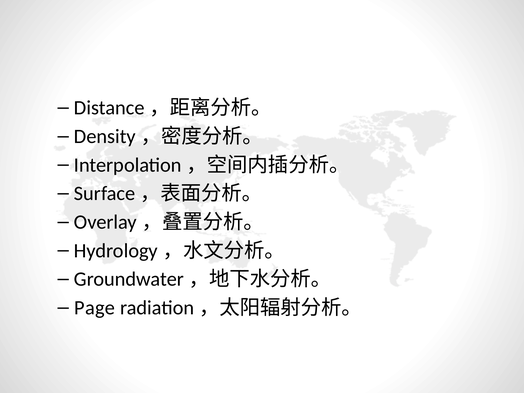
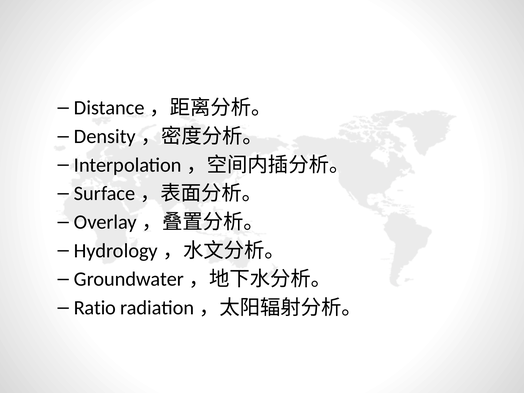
Page: Page -> Ratio (95, 308)
